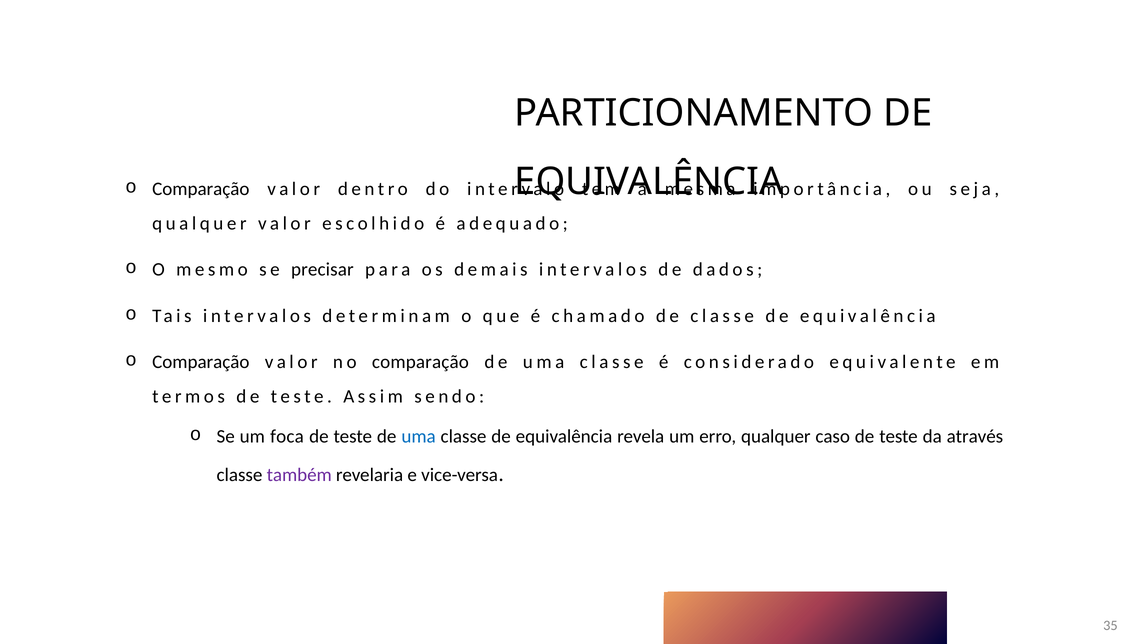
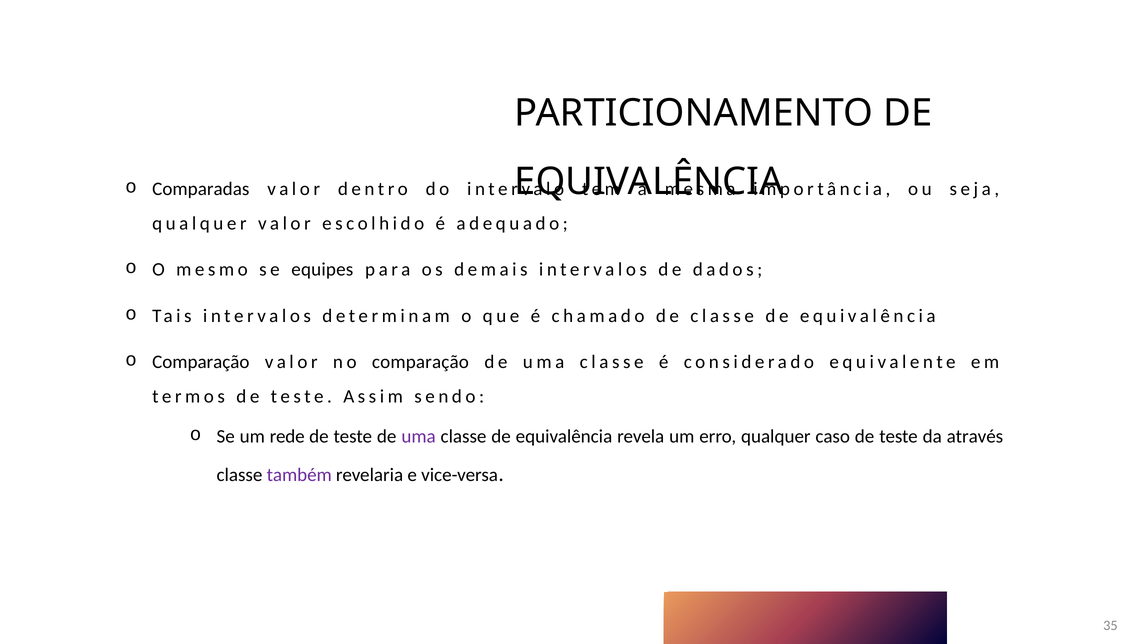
Comparação: Comparação -> Comparadas (201, 189)
precisar: precisar -> equipes (322, 270)
foca: foca -> rede (287, 437)
uma colour: blue -> purple (419, 437)
